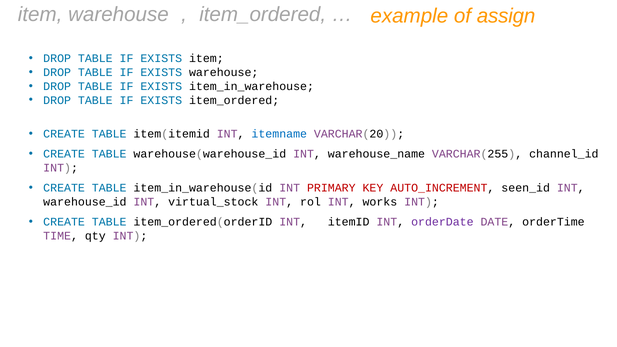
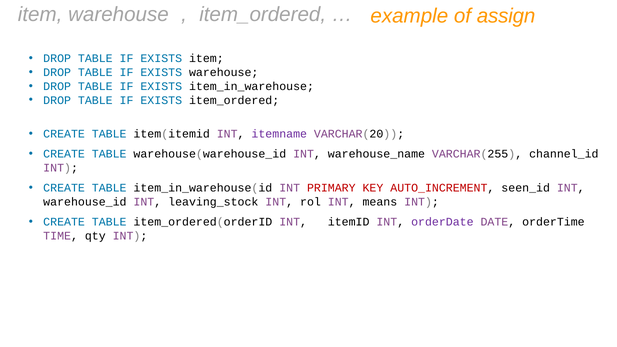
itemname colour: blue -> purple (279, 134)
virtual_stock: virtual_stock -> leaving_stock (213, 202)
works: works -> means (380, 202)
